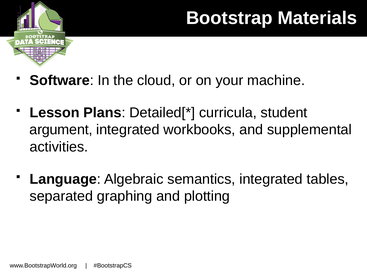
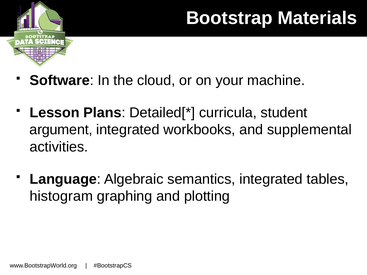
separated: separated -> histogram (61, 196)
